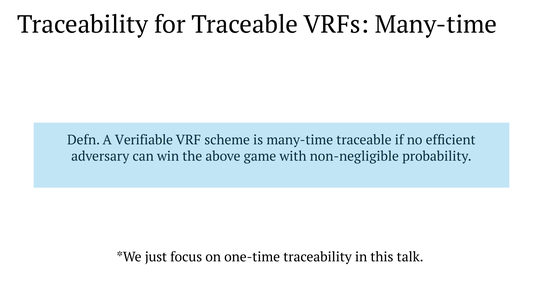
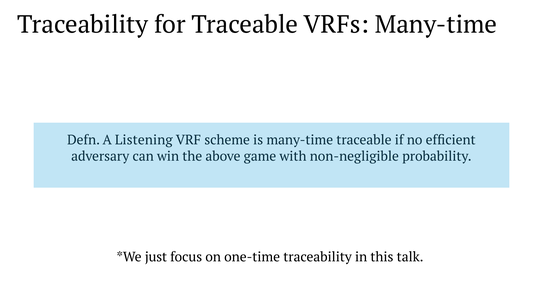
Verifiable: Verifiable -> Listening (144, 140)
